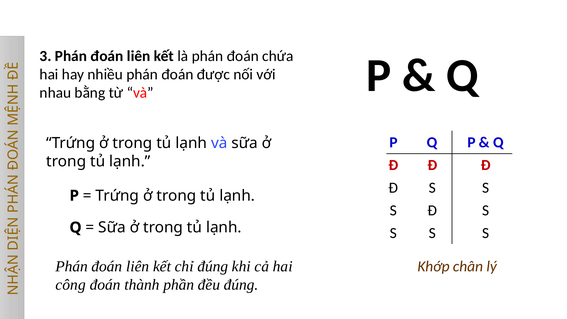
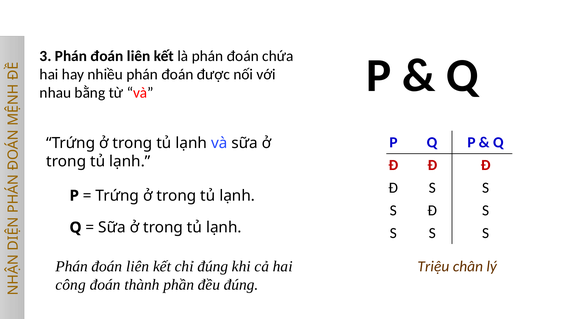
Khớp: Khớp -> Triệu (433, 266)
